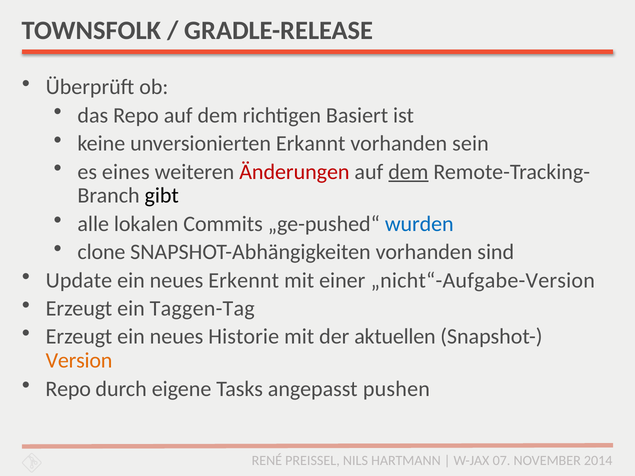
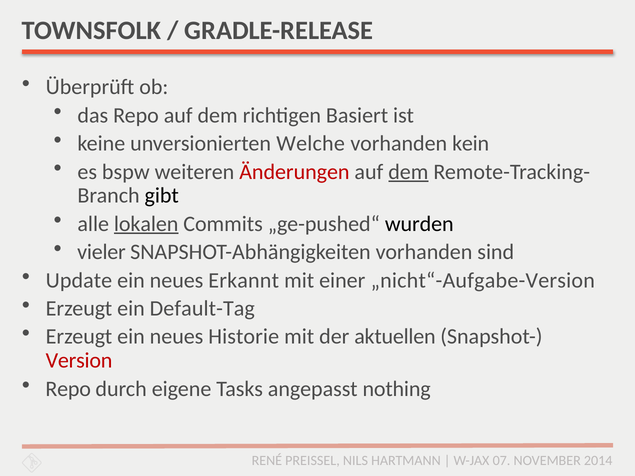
Erkannt: Erkannt -> Welche (311, 144)
sein: sein -> kein (471, 144)
eines: eines -> bspw (126, 172)
lokalen underline: none -> present (146, 224)
wurden colour: blue -> black (419, 224)
clone: clone -> vieler (101, 252)
Erkennt: Erkennt -> Erkannt (244, 280)
Taggen-Tag: Taggen-Tag -> Default-Tag (202, 309)
Version colour: orange -> red (79, 361)
pushen: pushen -> nothing (397, 389)
